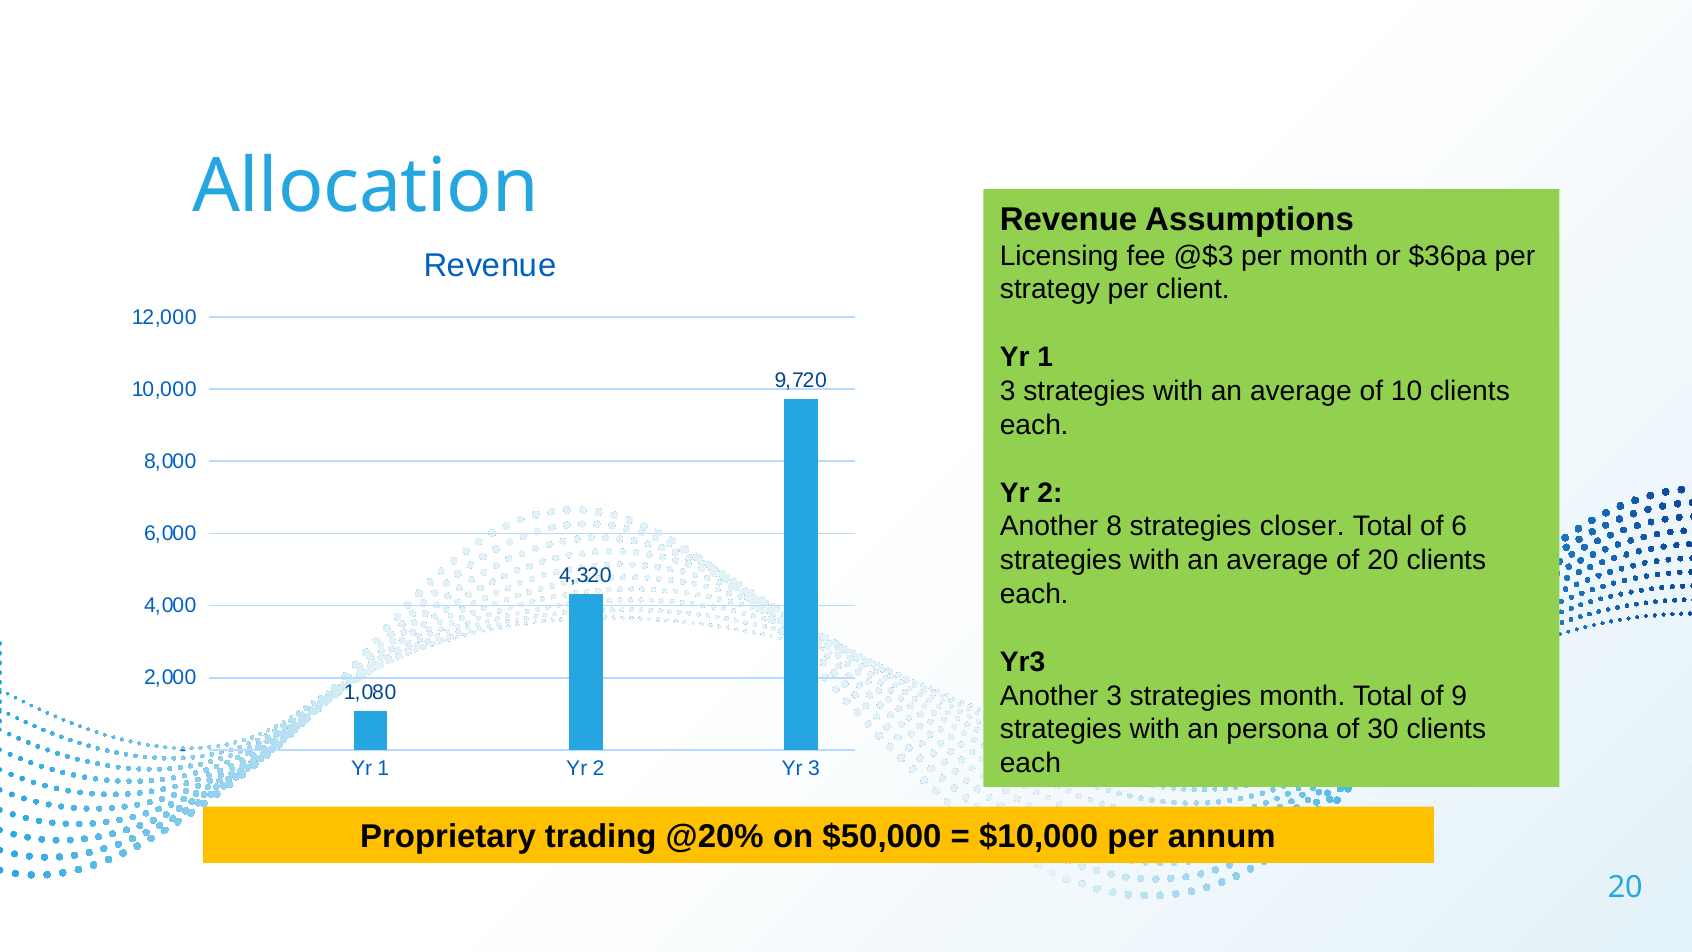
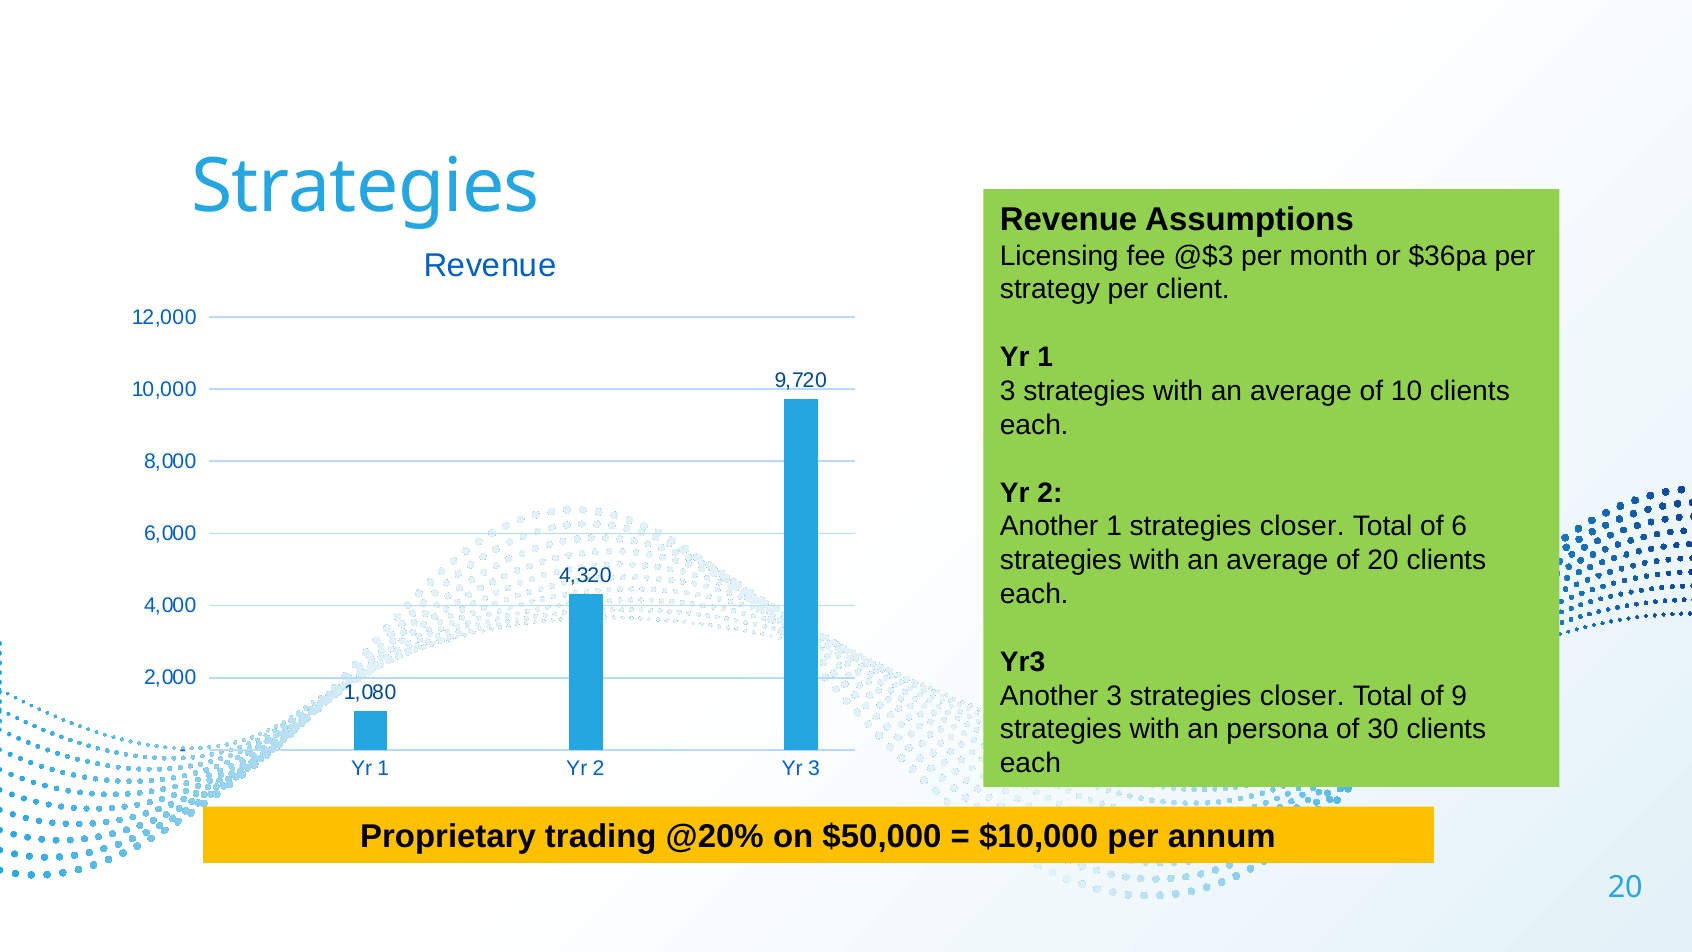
Allocation: Allocation -> Strategies (366, 187)
Another 8: 8 -> 1 (1114, 526)
3 strategies month: month -> closer (1302, 696)
